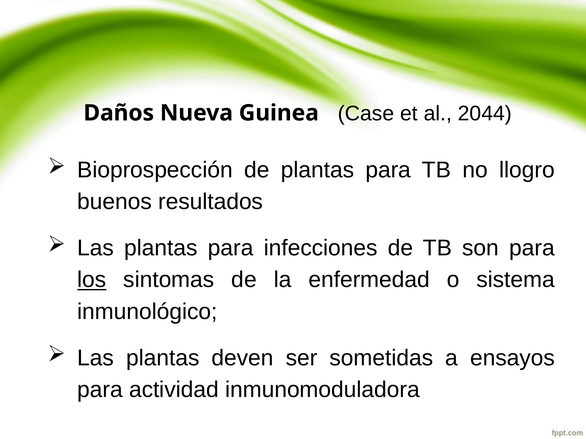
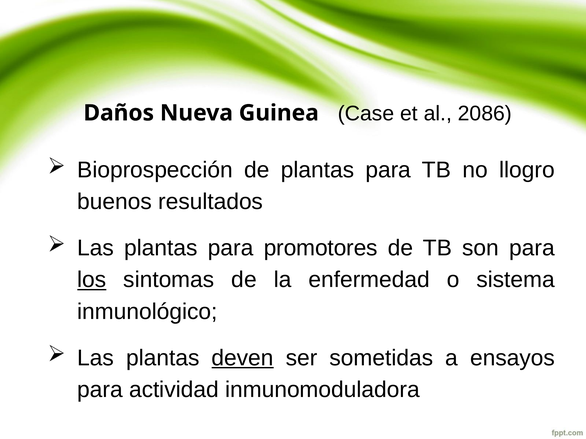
2044: 2044 -> 2086 (485, 114)
infecciones: infecciones -> promotores (321, 248)
deven underline: none -> present (243, 358)
